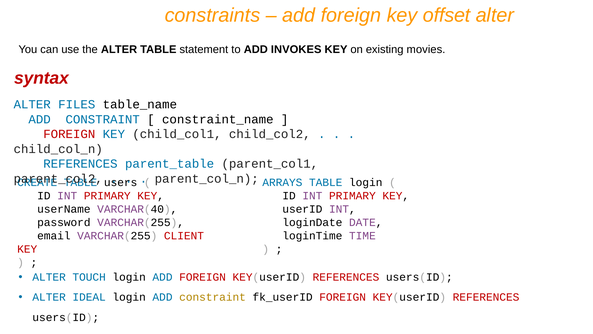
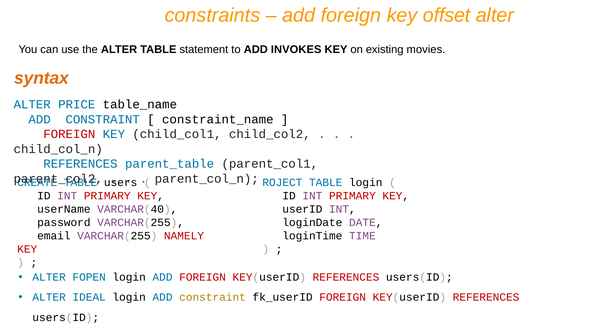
syntax colour: red -> orange (41, 78)
FILES: FILES -> PRICE (77, 104)
ARRAYS: ARRAYS -> ROJECT (282, 182)
CLIENT: CLIENT -> NAMELY (184, 235)
TOUCH: TOUCH -> FOPEN (89, 277)
